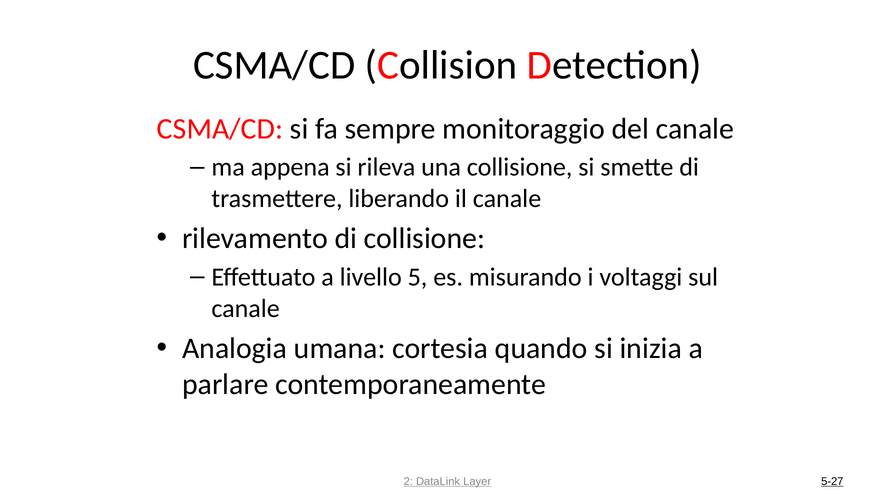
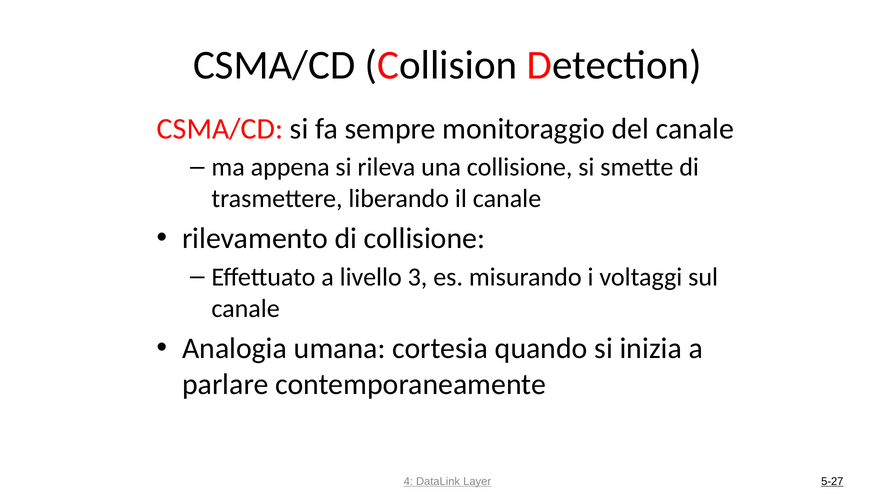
5: 5 -> 3 (418, 277)
2: 2 -> 4 (408, 481)
